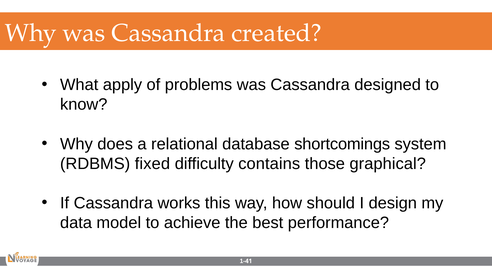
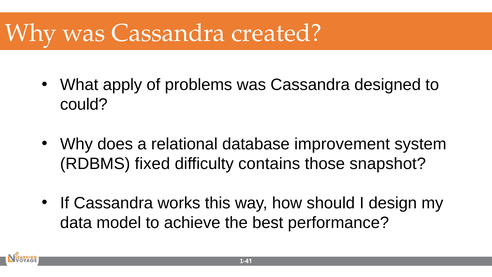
know: know -> could (84, 104)
shortcomings: shortcomings -> improvement (342, 144)
graphical: graphical -> snapshot (388, 163)
